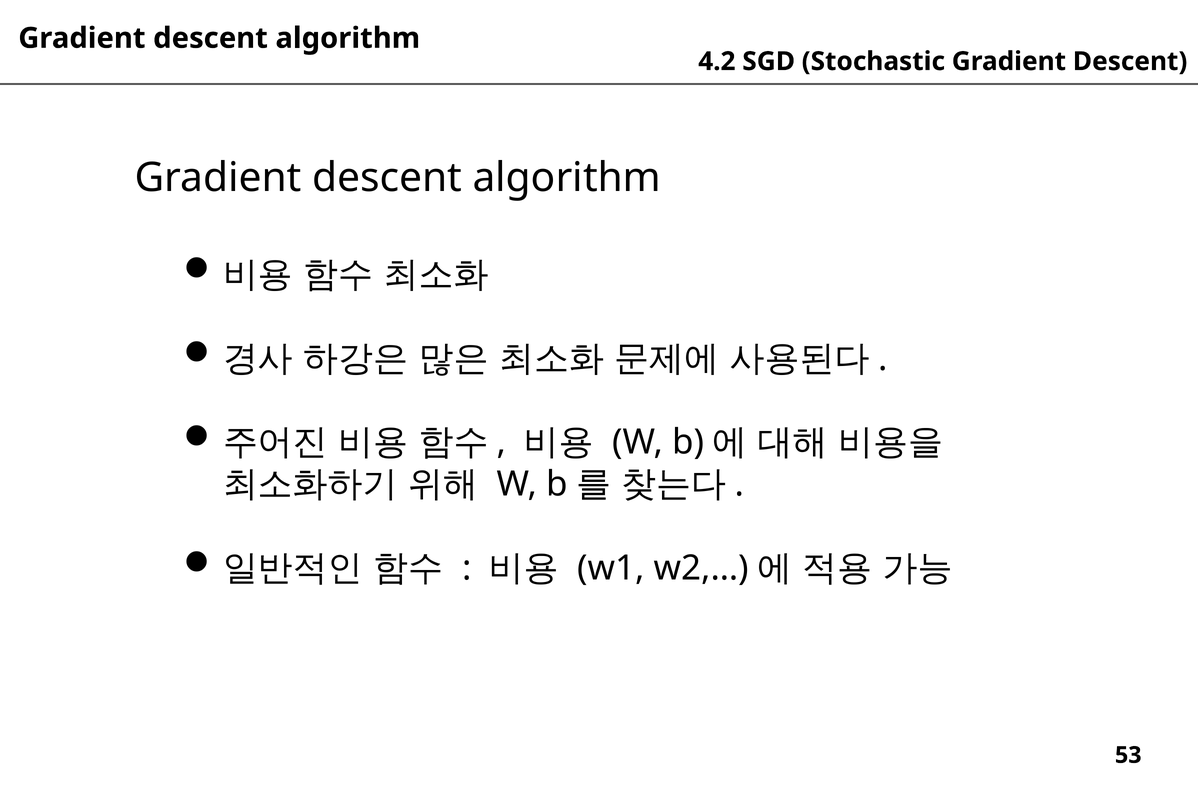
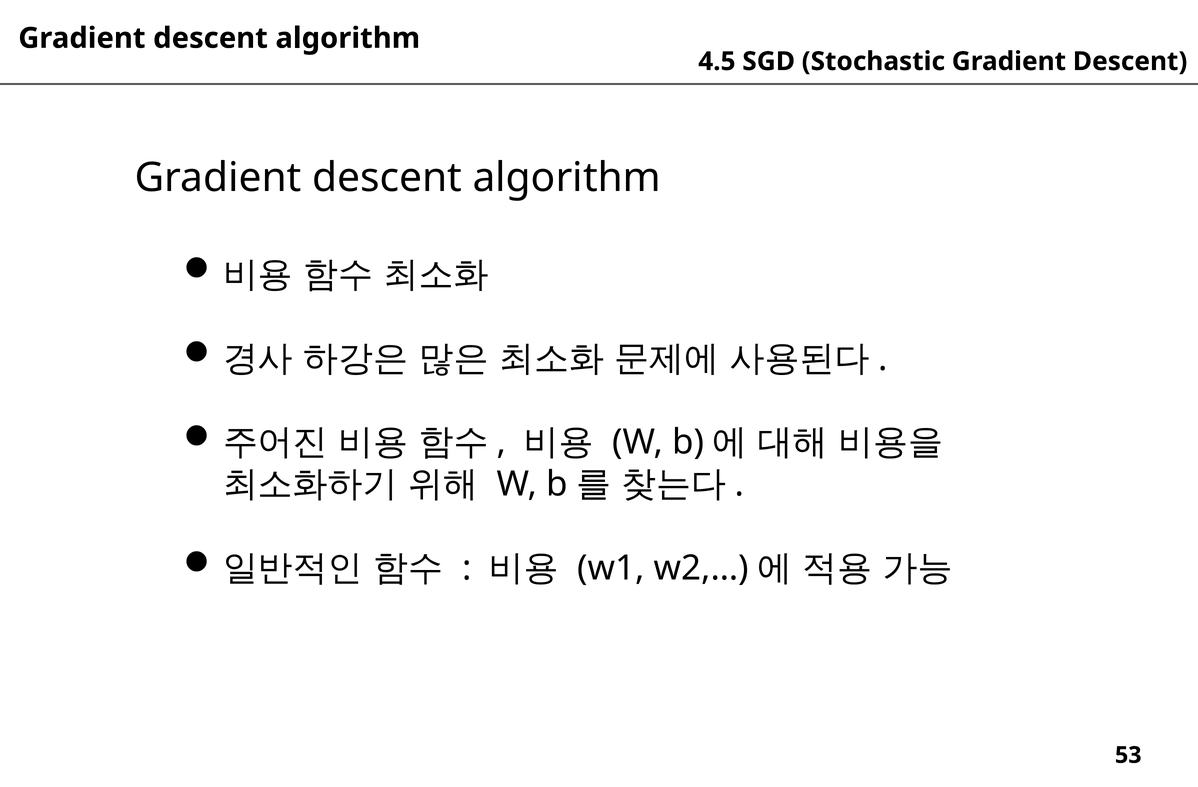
4.2: 4.2 -> 4.5 (717, 61)
